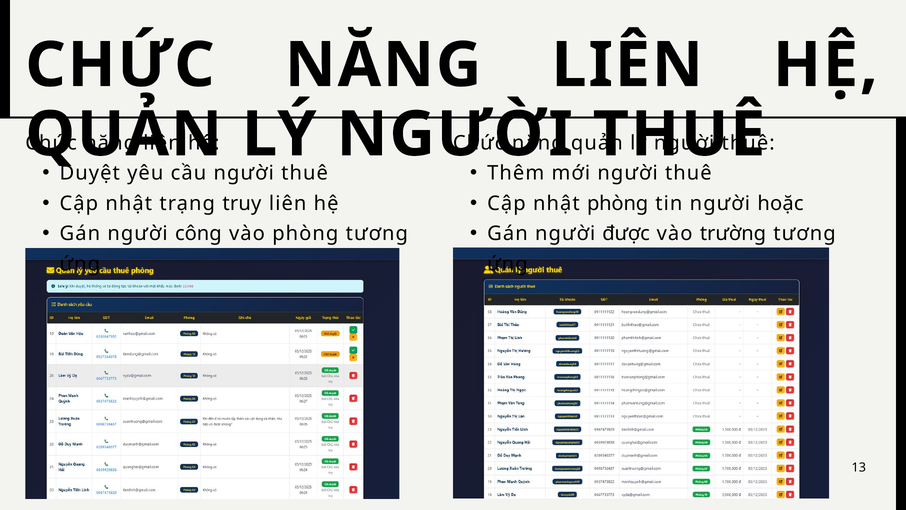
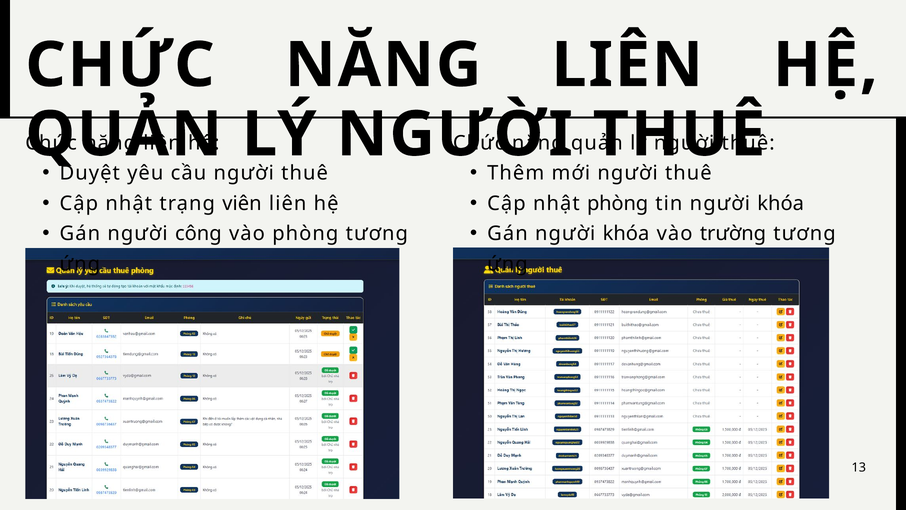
truy: truy -> viên (242, 203)
tin người hoặc: hoặc -> khóa (781, 203)
Gán người được: được -> khóa (626, 234)
